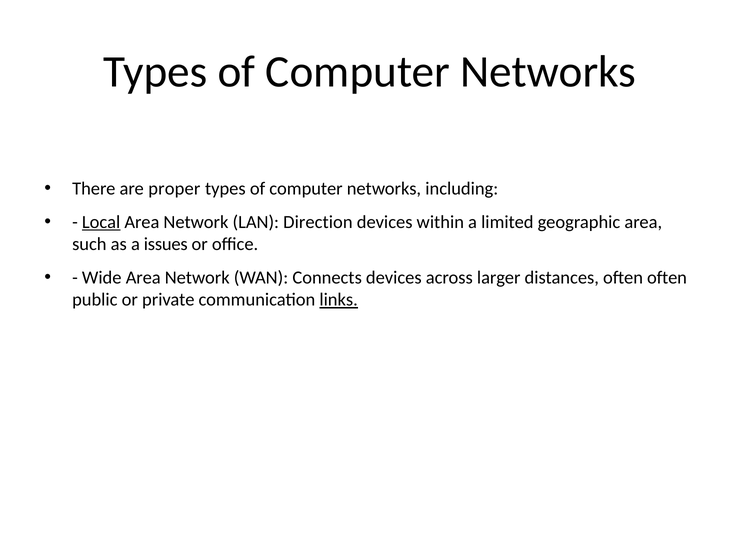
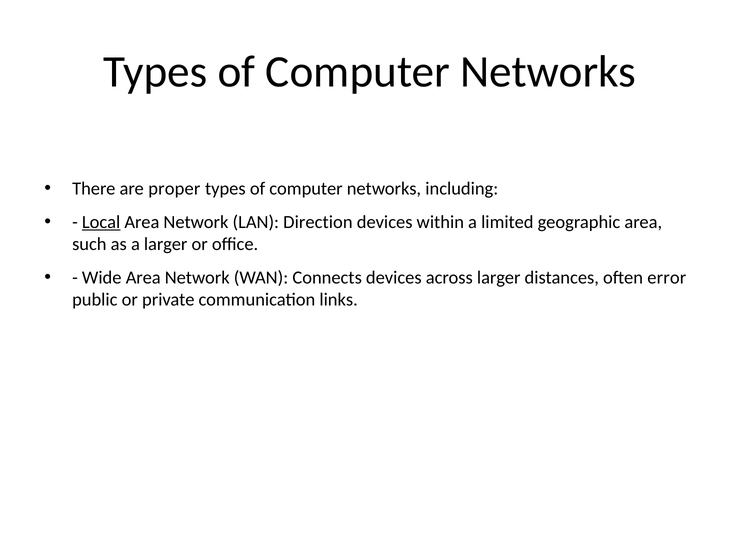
a issues: issues -> larger (166, 244)
often often: often -> error (667, 278)
links underline: present -> none (339, 300)
